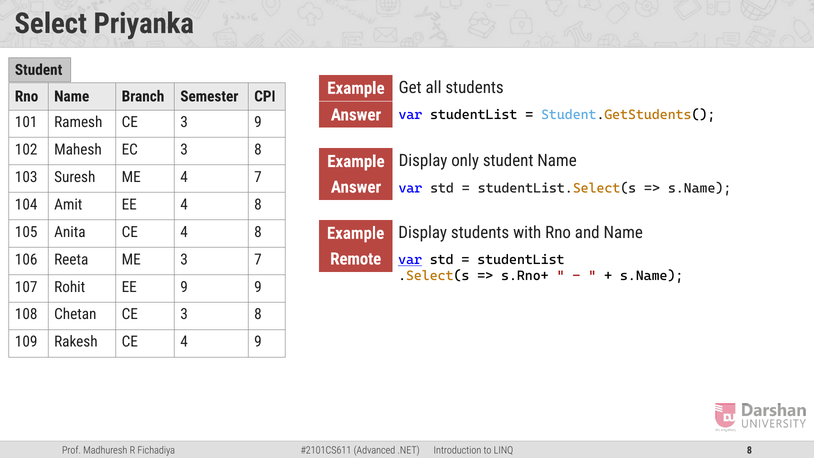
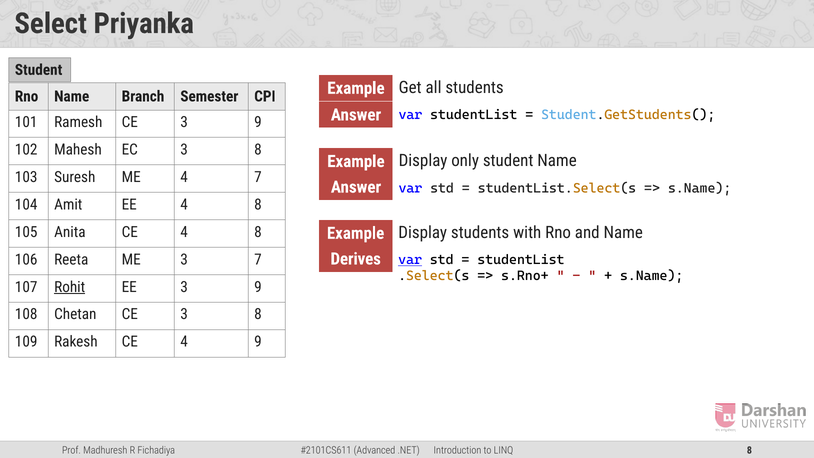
Remote: Remote -> Derives (356, 259)
Rohit underline: none -> present (70, 287)
EE 9: 9 -> 3 (184, 287)
